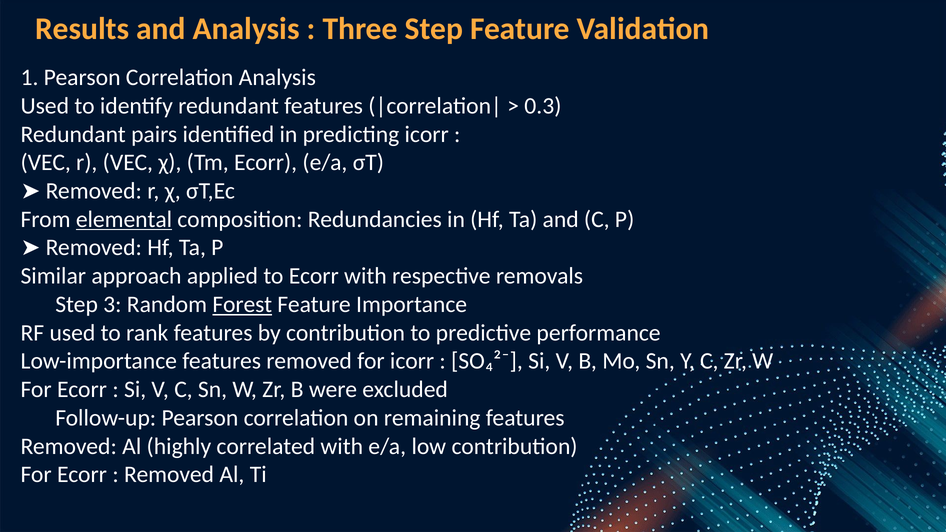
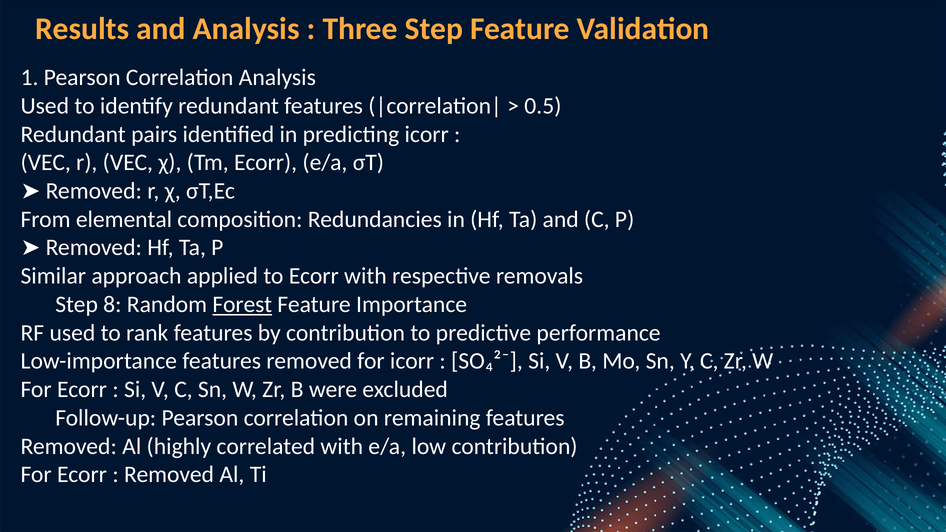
0.3: 0.3 -> 0.5 (543, 106)
elemental underline: present -> none (124, 219)
3: 3 -> 8 (112, 305)
